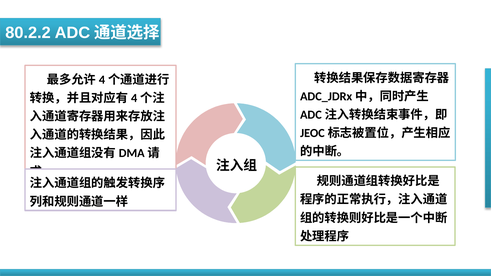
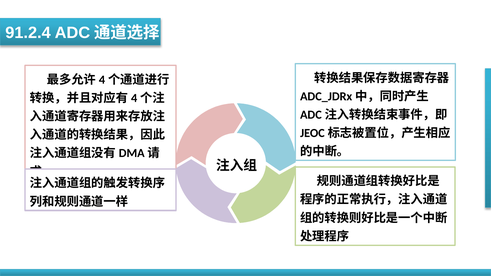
80.2.2: 80.2.2 -> 91.2.4 (28, 33)
